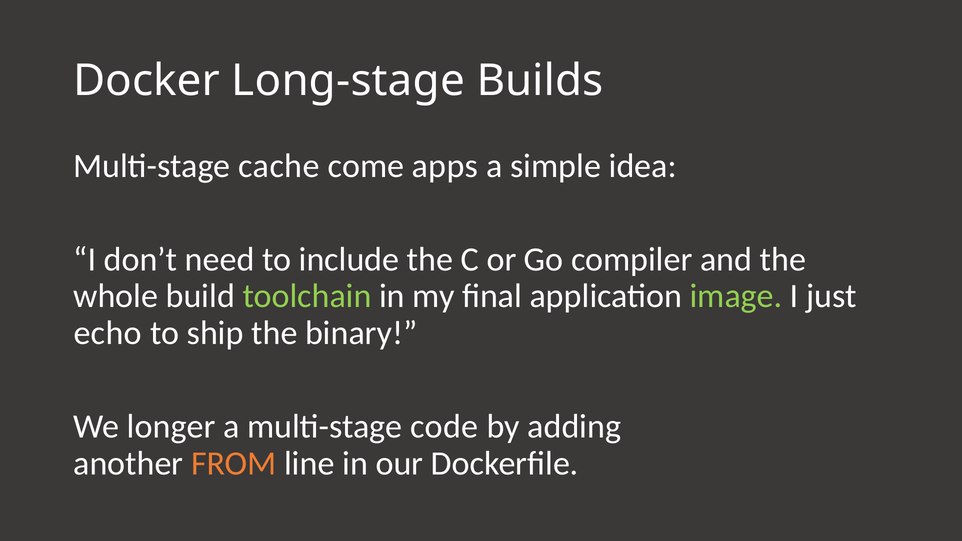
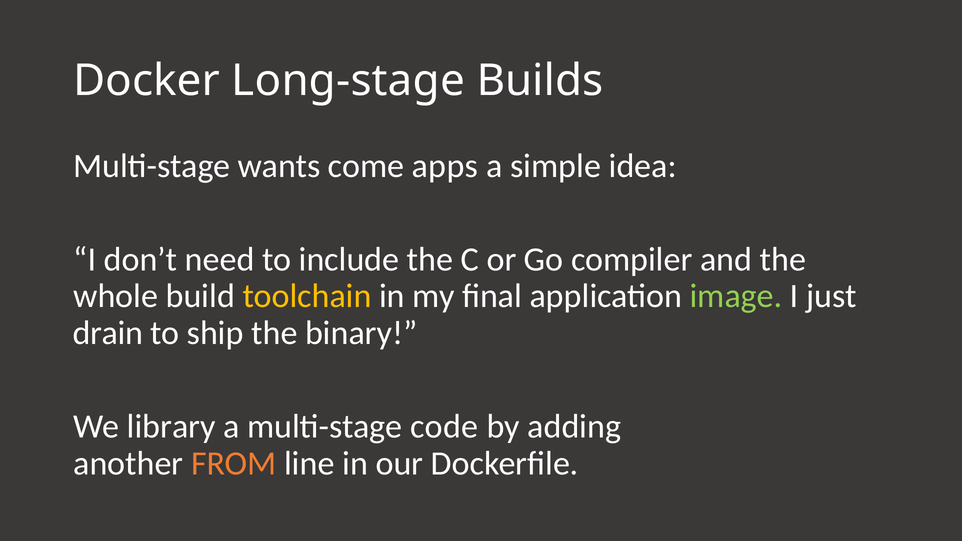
cache: cache -> wants (279, 166)
toolchain colour: light green -> yellow (307, 296)
echo: echo -> drain (108, 333)
longer: longer -> library (171, 427)
